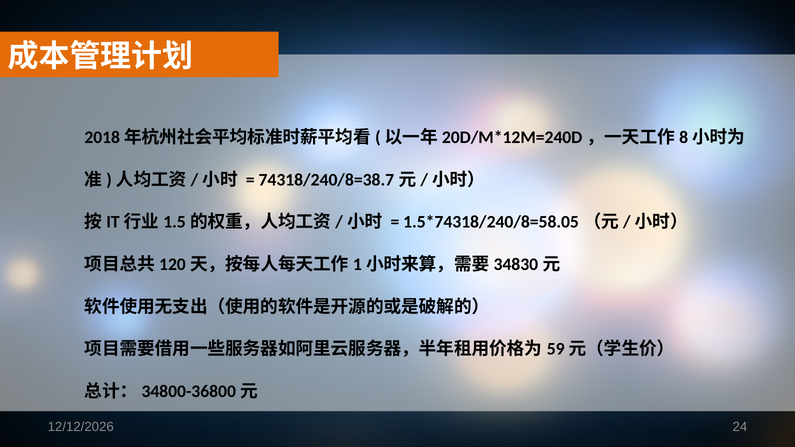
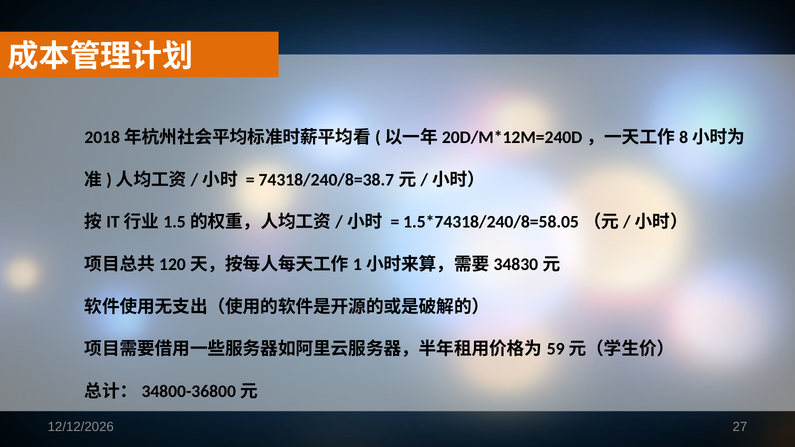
24: 24 -> 27 (740, 427)
